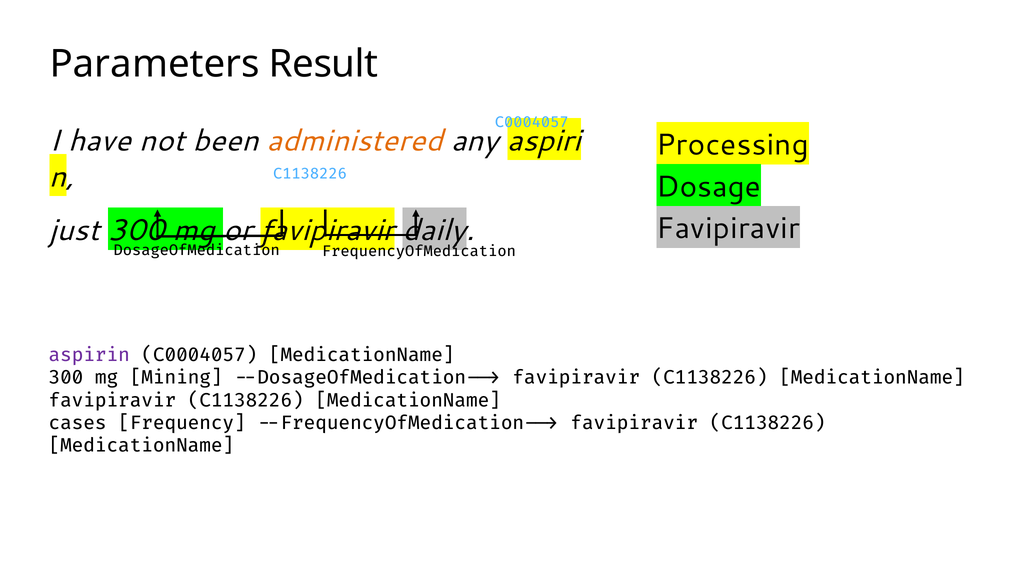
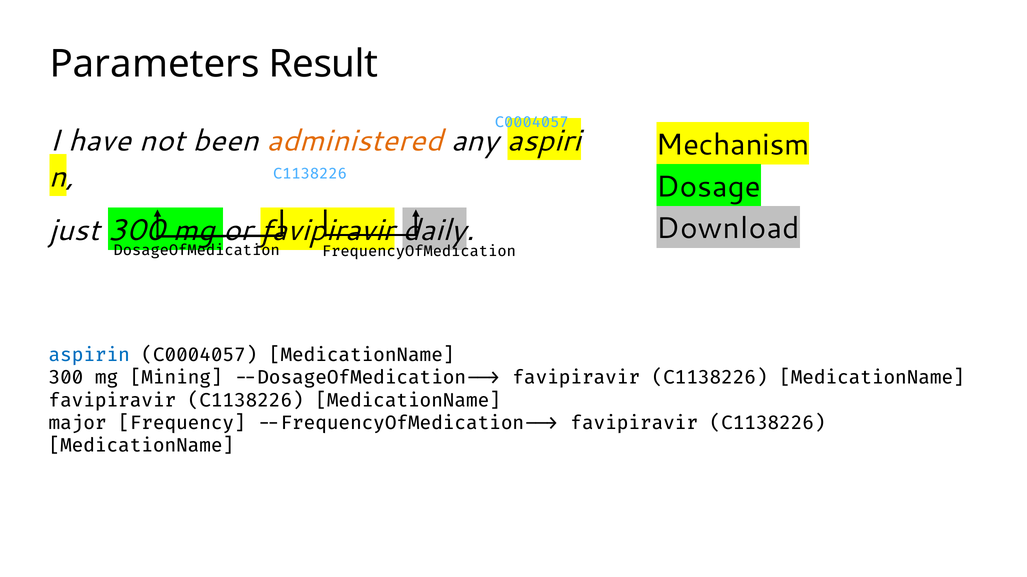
Processing: Processing -> Mechanism (733, 145)
Favipiravir: Favipiravir -> Download (728, 229)
aspirin colour: purple -> blue (89, 355)
cases: cases -> major (78, 424)
